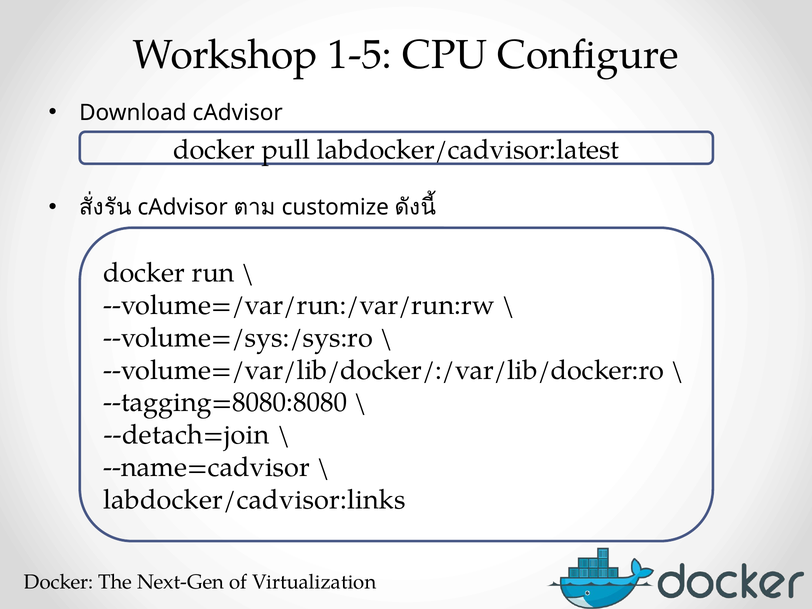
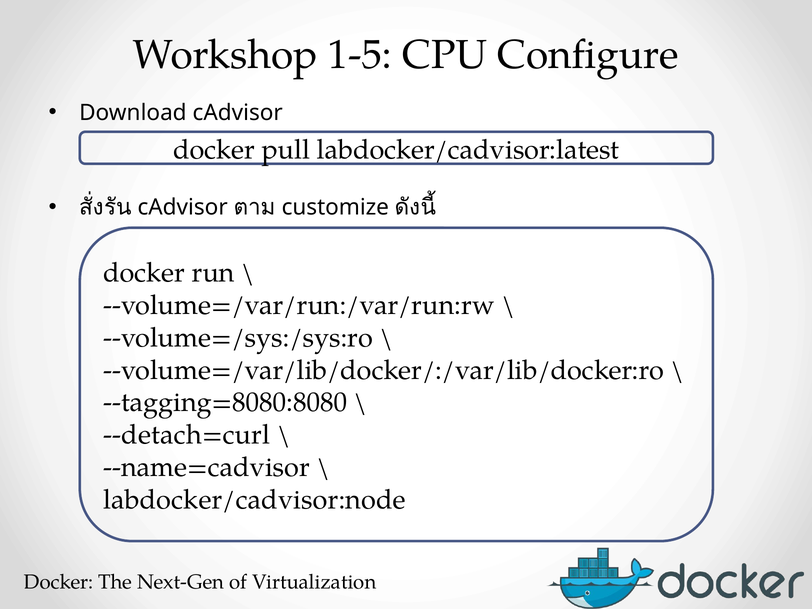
--detach=join: --detach=join -> --detach=curl (187, 435)
labdocker/cadvisor:links: labdocker/cadvisor:links -> labdocker/cadvisor:node (254, 500)
